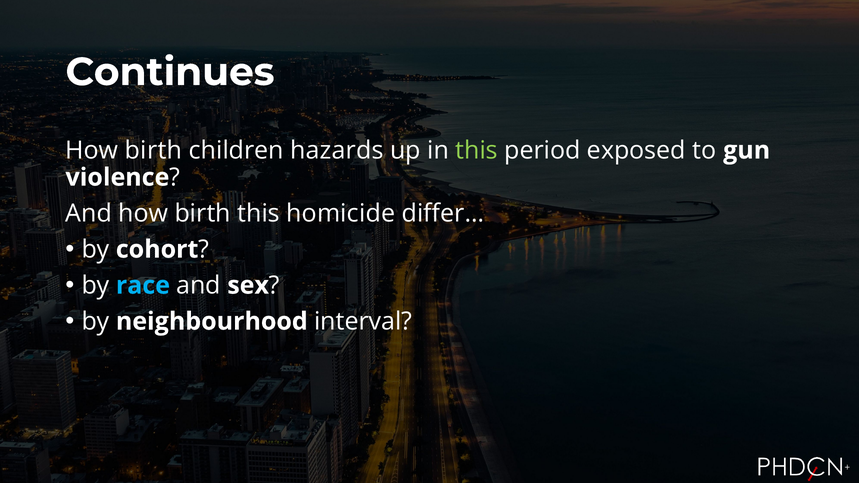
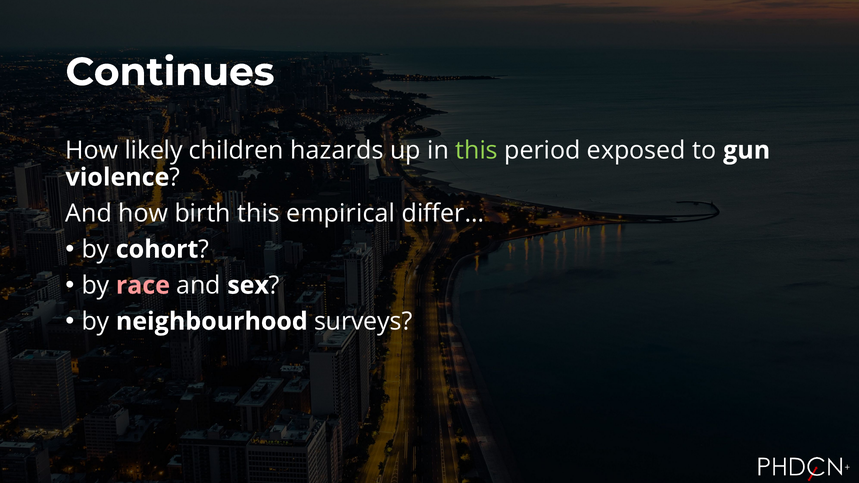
birth: birth -> likely (154, 150)
homicide: homicide -> empirical (341, 213)
race colour: light blue -> pink (143, 285)
interval: interval -> surveys (363, 322)
